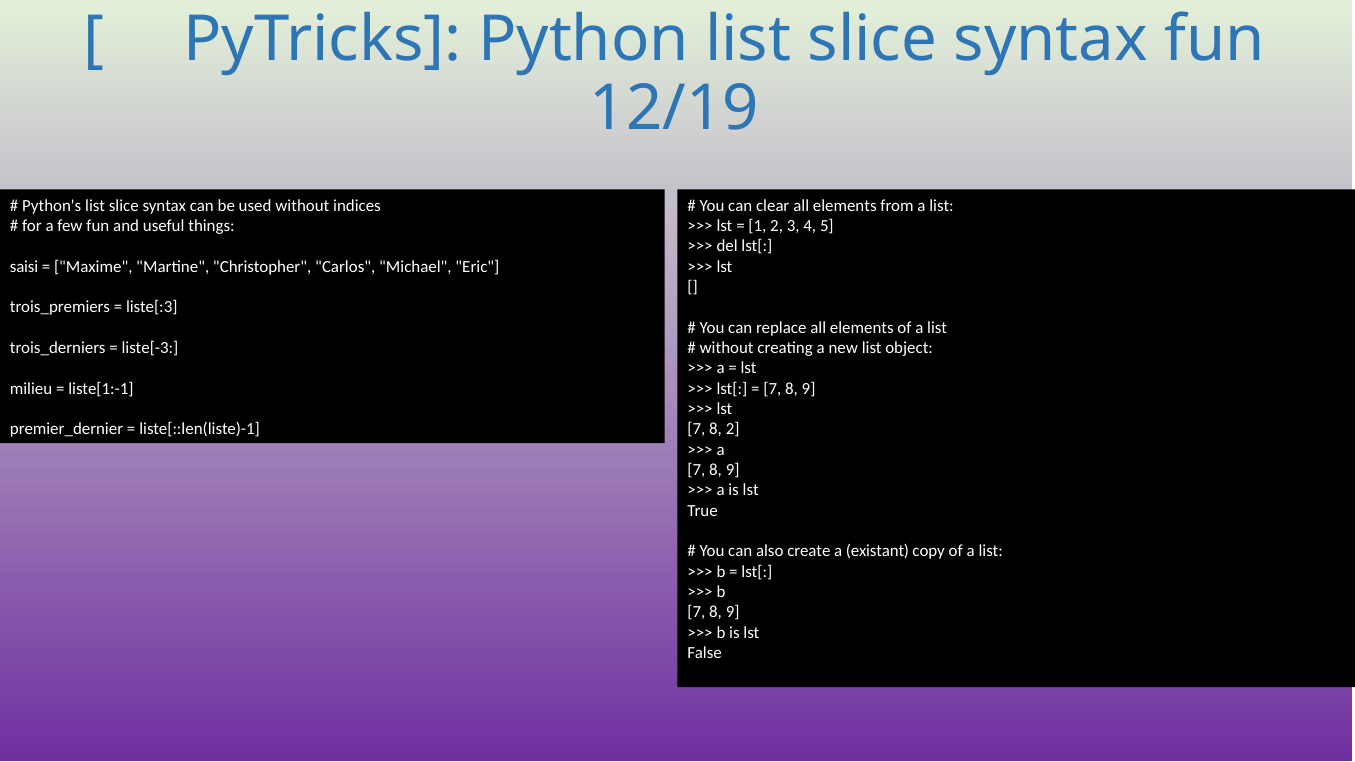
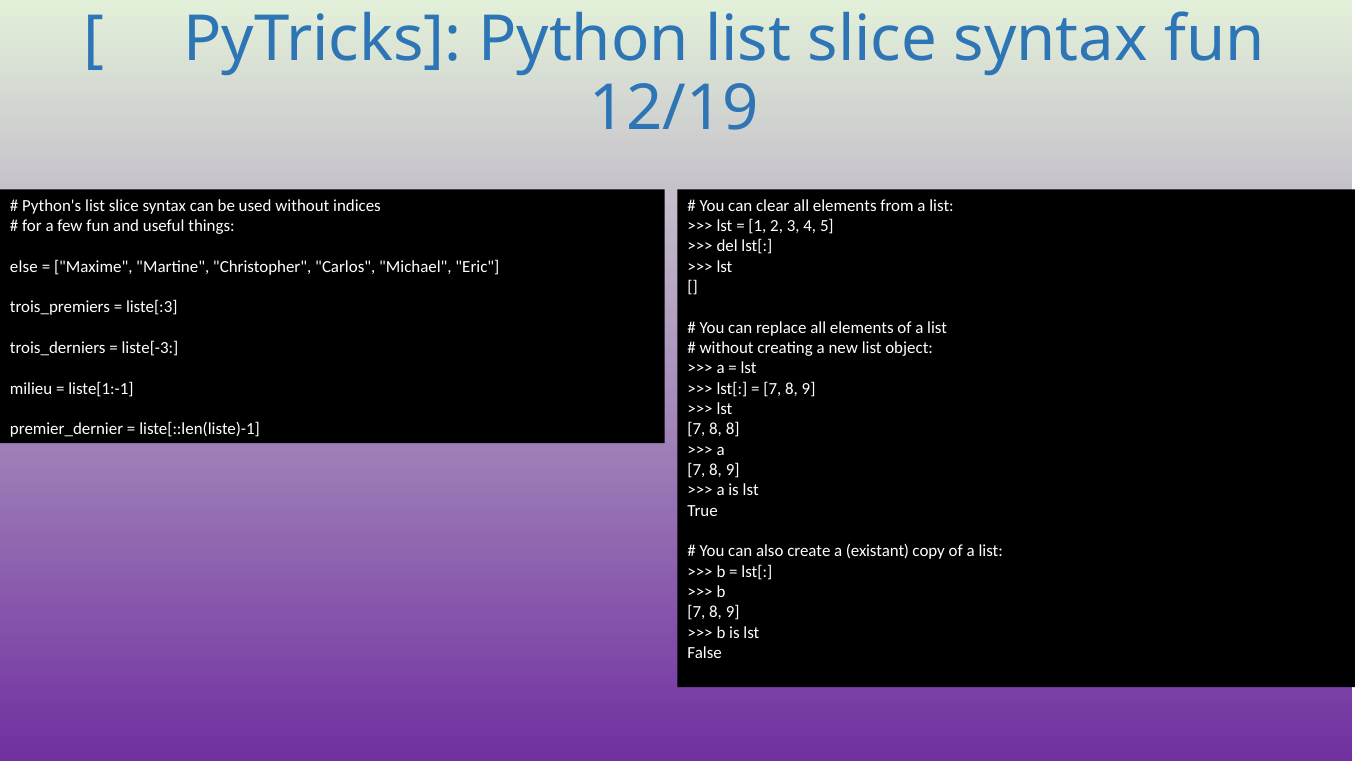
saisi: saisi -> else (24, 267)
8 2: 2 -> 8 (733, 429)
